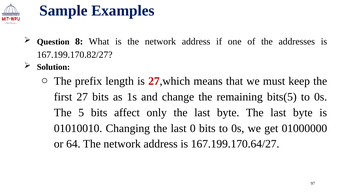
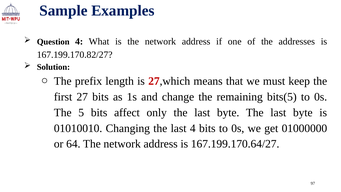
Question 8: 8 -> 4 (79, 42)
last 0: 0 -> 4 (193, 128)
